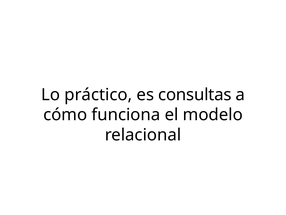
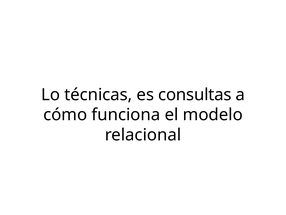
práctico: práctico -> técnicas (98, 94)
